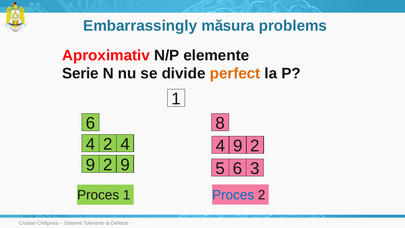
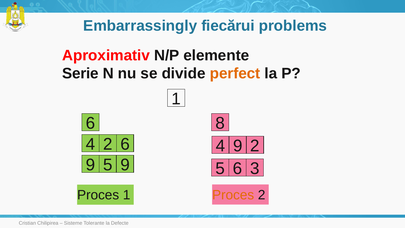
măsura: măsura -> fiecărui (228, 26)
2 4: 4 -> 6 (125, 144)
2: 2 -> 5 (108, 165)
Proces colour: blue -> orange (233, 195)
